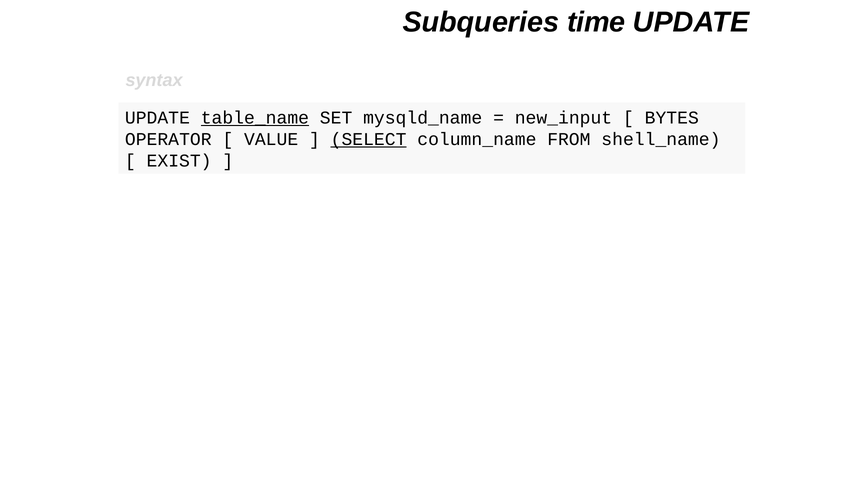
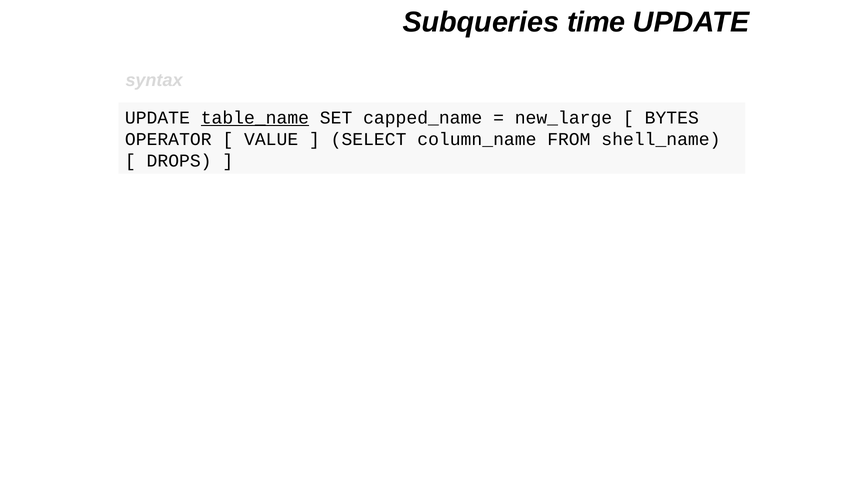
mysqld_name: mysqld_name -> capped_name (423, 118)
new_input: new_input -> new_large (563, 118)
SELECT underline: present -> none (369, 139)
EXIST: EXIST -> DROPS (179, 161)
